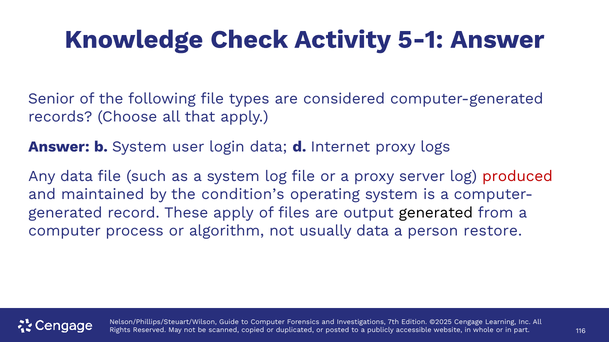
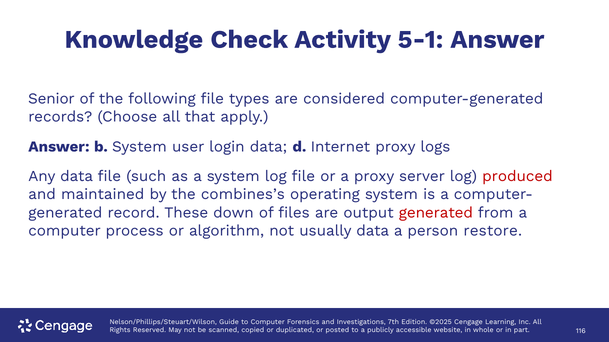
condition’s: condition’s -> combines’s (243, 195)
These apply: apply -> down (233, 213)
generated colour: black -> red (436, 213)
